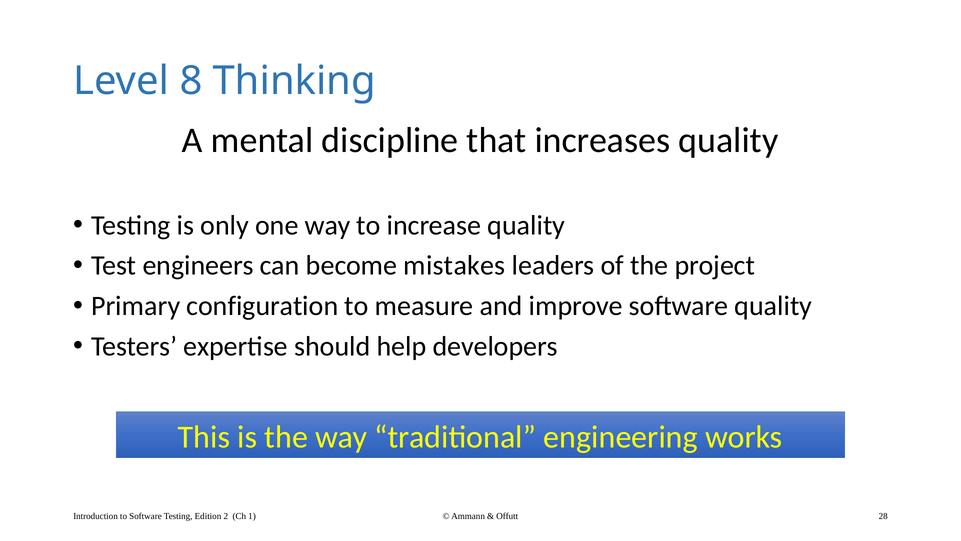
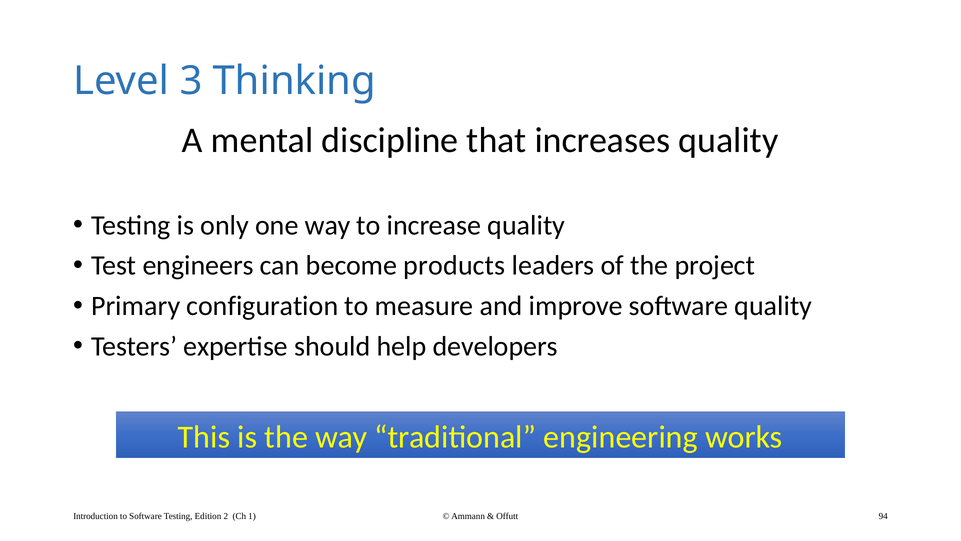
8: 8 -> 3 (191, 81)
mistakes: mistakes -> products (454, 265)
28: 28 -> 94 (883, 516)
